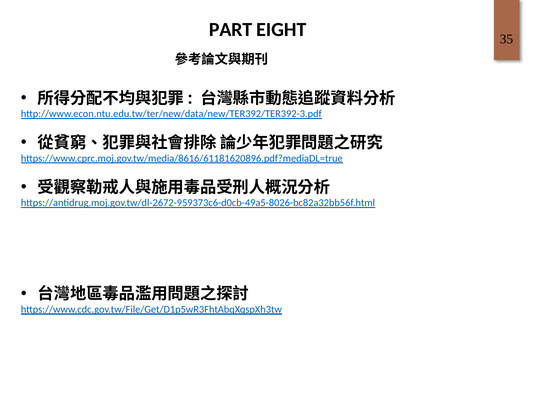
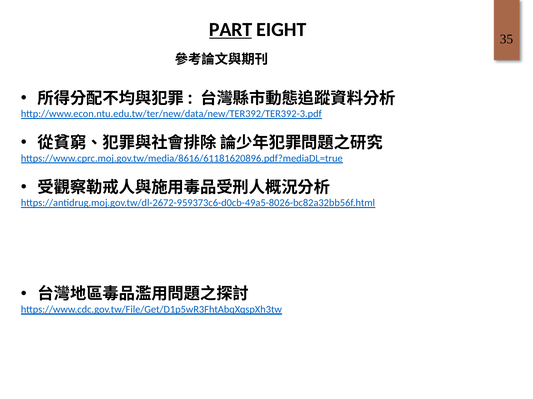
PART underline: none -> present (231, 30)
